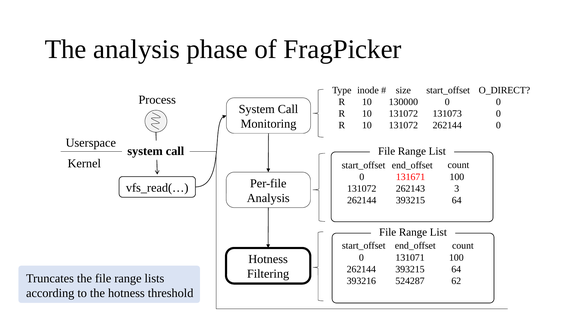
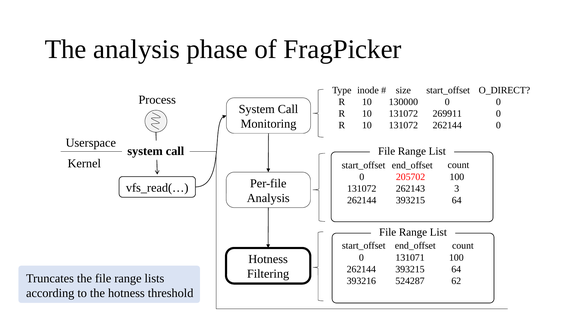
131073: 131073 -> 269911 (447, 114)
131671: 131671 -> 205702 (411, 177)
